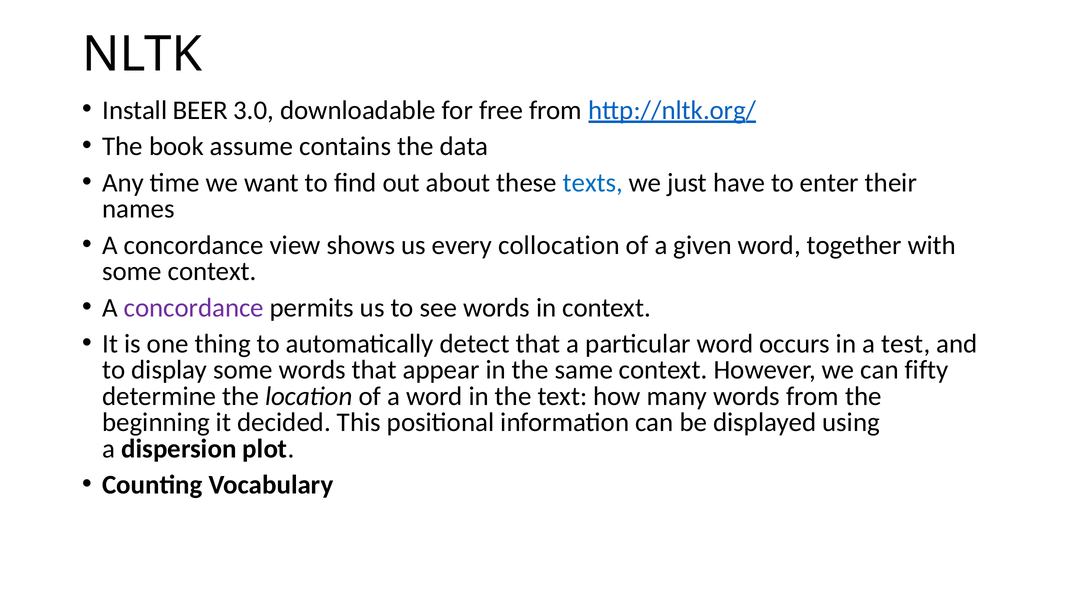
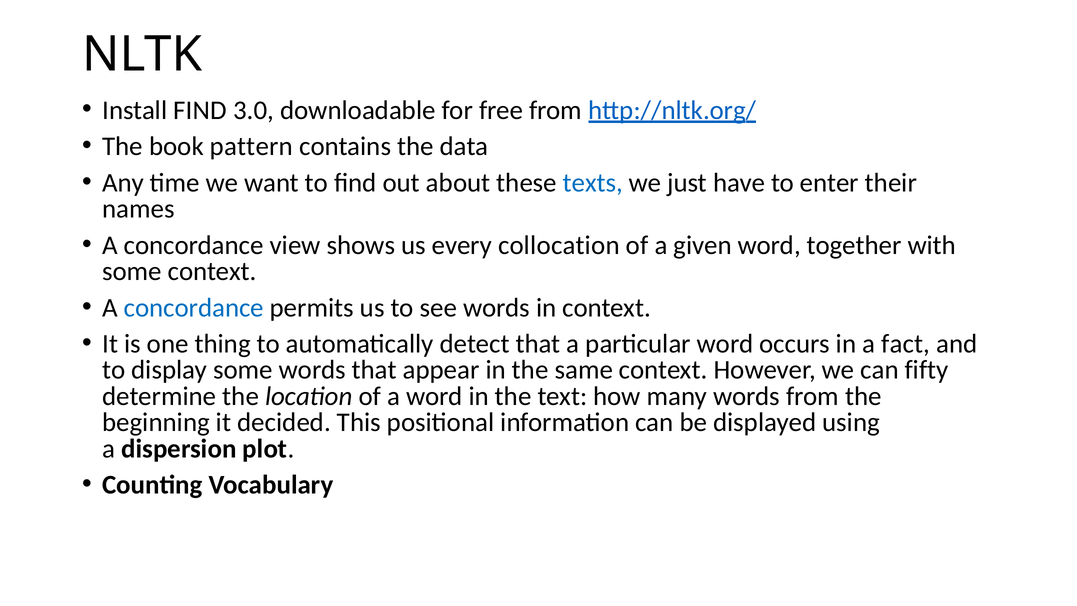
Install BEER: BEER -> FIND (200, 110)
assume: assume -> pattern (251, 146)
concordance colour: purple -> blue (194, 308)
test: test -> fact (906, 344)
